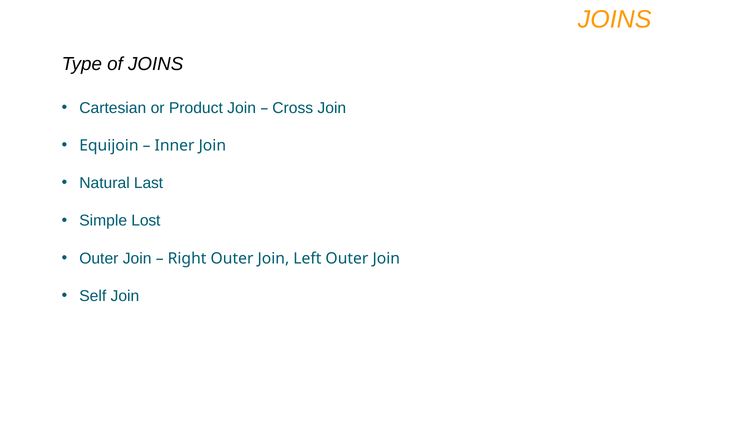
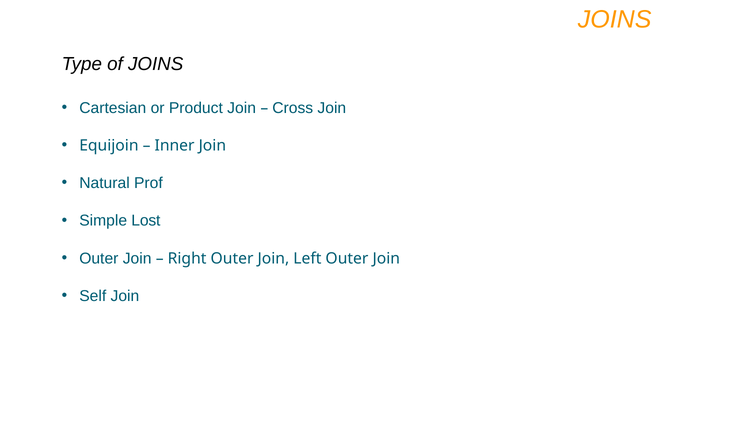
Last: Last -> Prof (148, 183)
